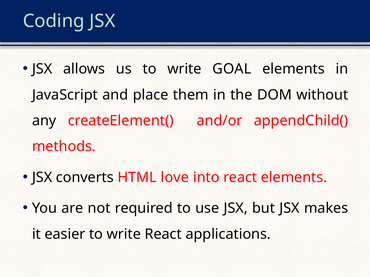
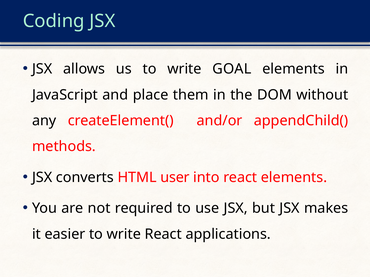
love: love -> user (175, 178)
